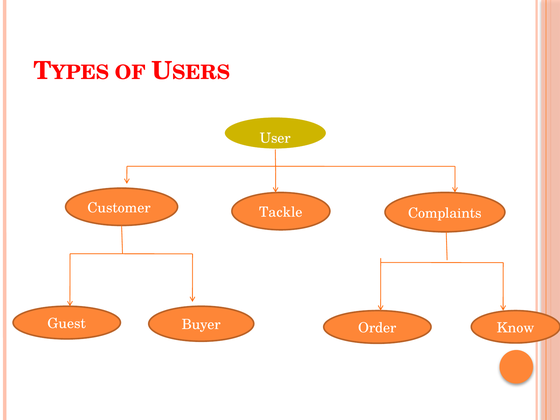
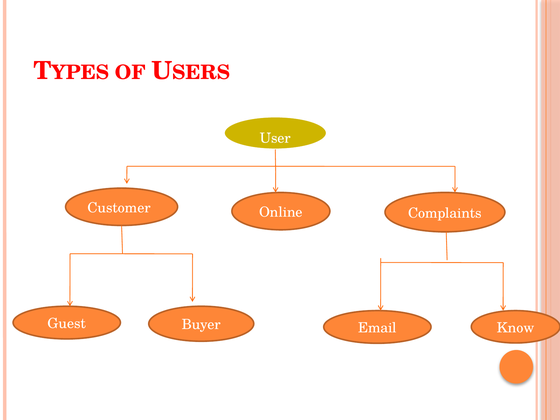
Tackle: Tackle -> Online (281, 212)
Order: Order -> Email (377, 328)
